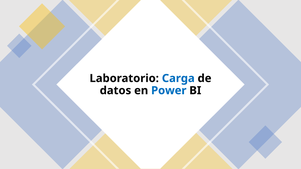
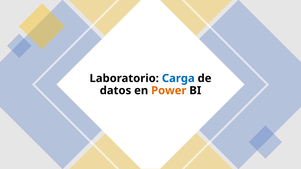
Power colour: blue -> orange (169, 91)
